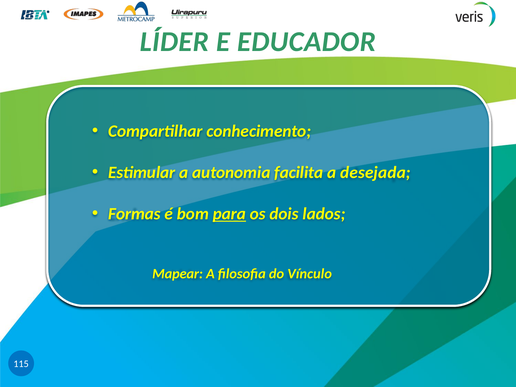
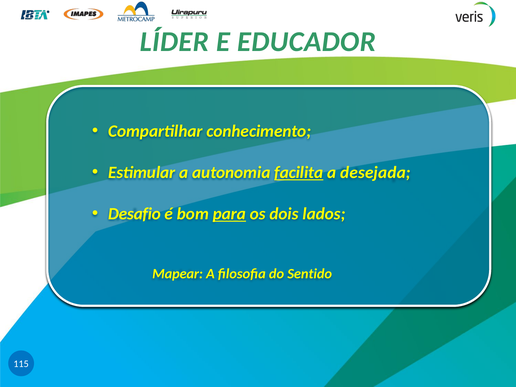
facilita underline: none -> present (299, 172)
Formas: Formas -> Desafio (135, 214)
Vínculo: Vínculo -> Sentido (310, 274)
